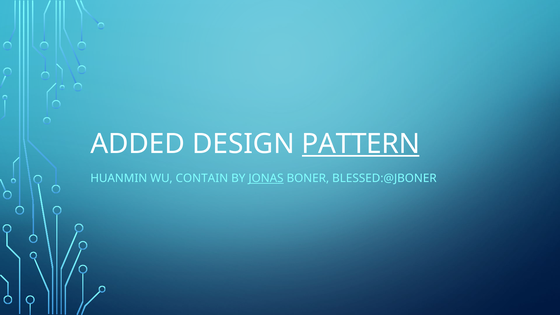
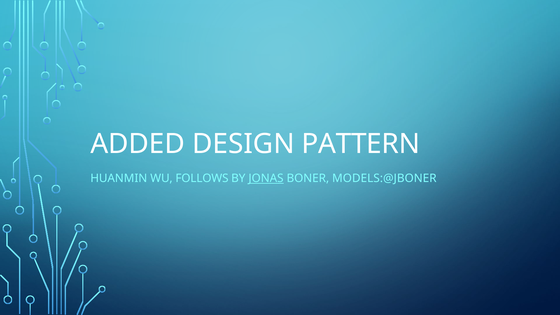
PATTERN underline: present -> none (361, 144)
CONTAIN: CONTAIN -> FOLLOWS (202, 178)
BLESSED:@JBONER: BLESSED:@JBONER -> MODELS:@JBONER (384, 178)
